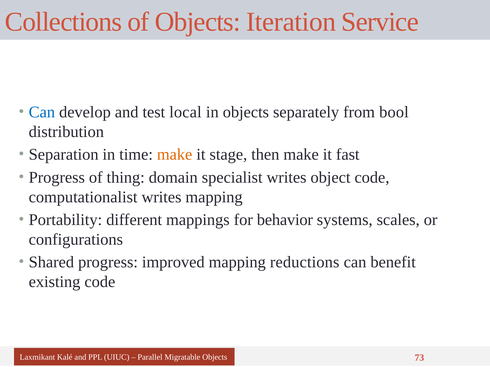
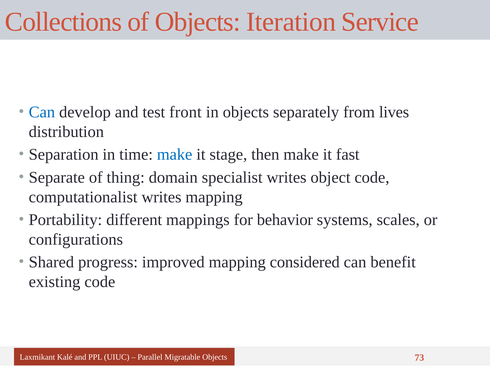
local: local -> front (185, 112)
bool: bool -> lives (394, 112)
make colour: orange -> blue (175, 155)
Progress: Progress -> Separate (57, 178)
reductions: reductions -> considered (305, 263)
